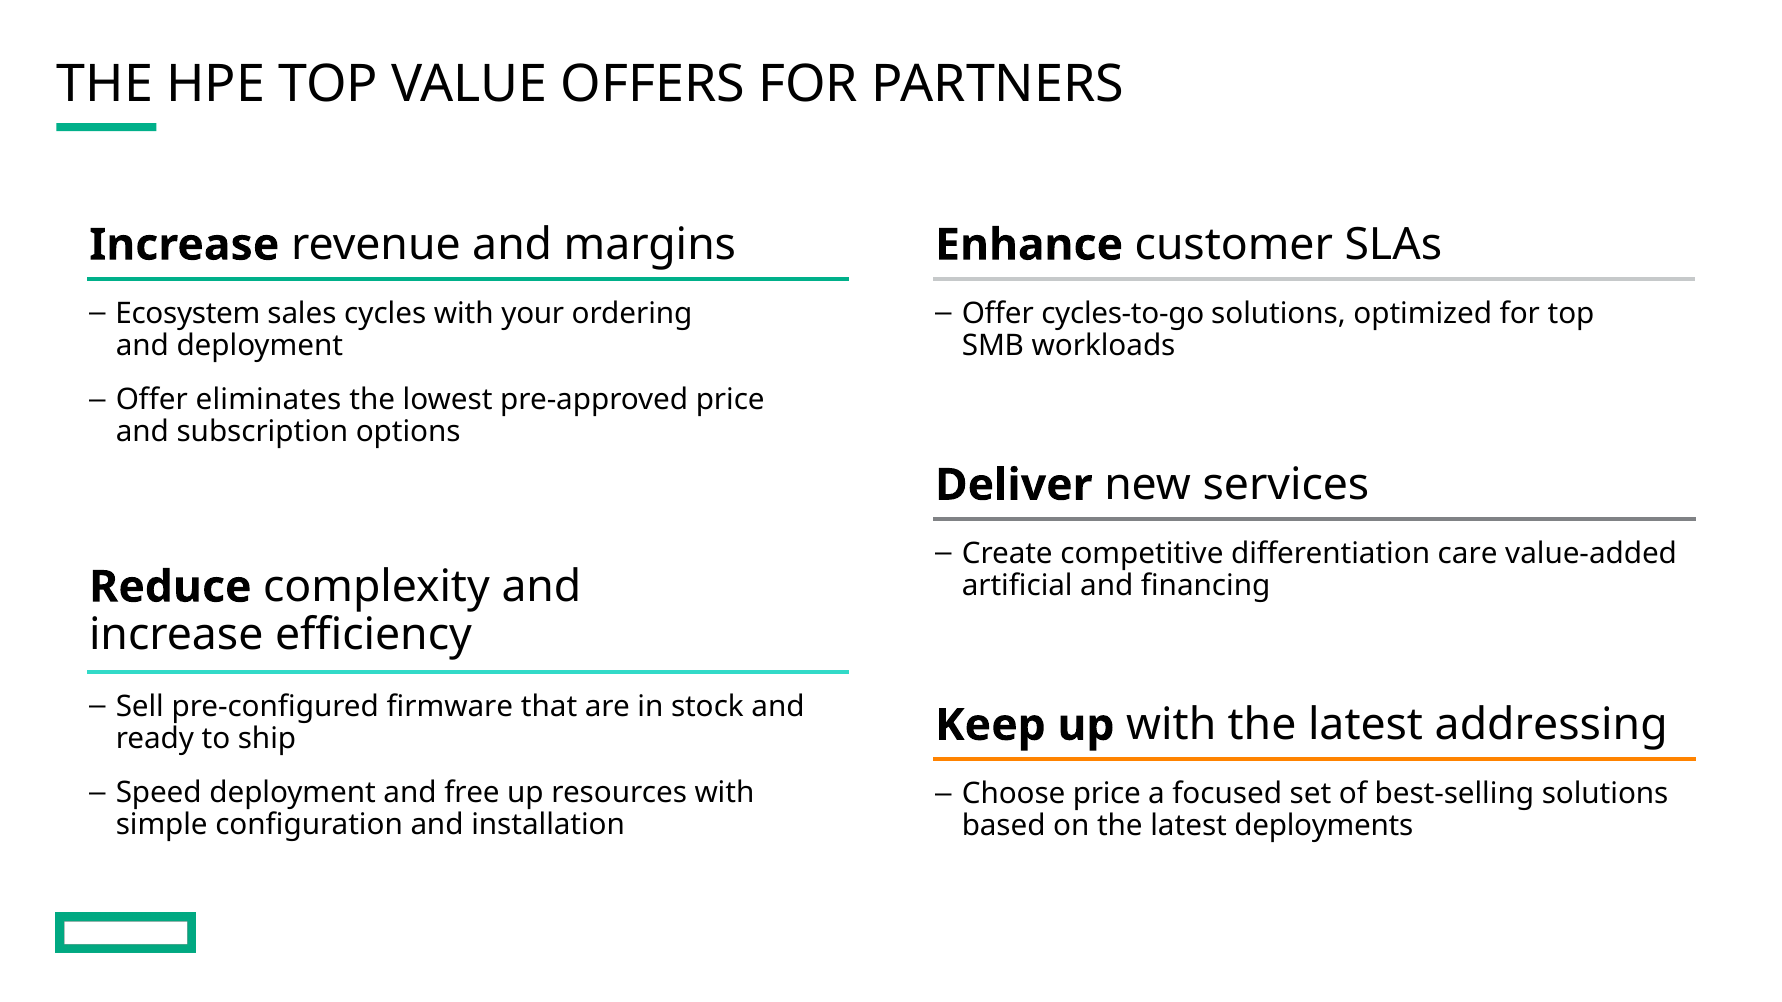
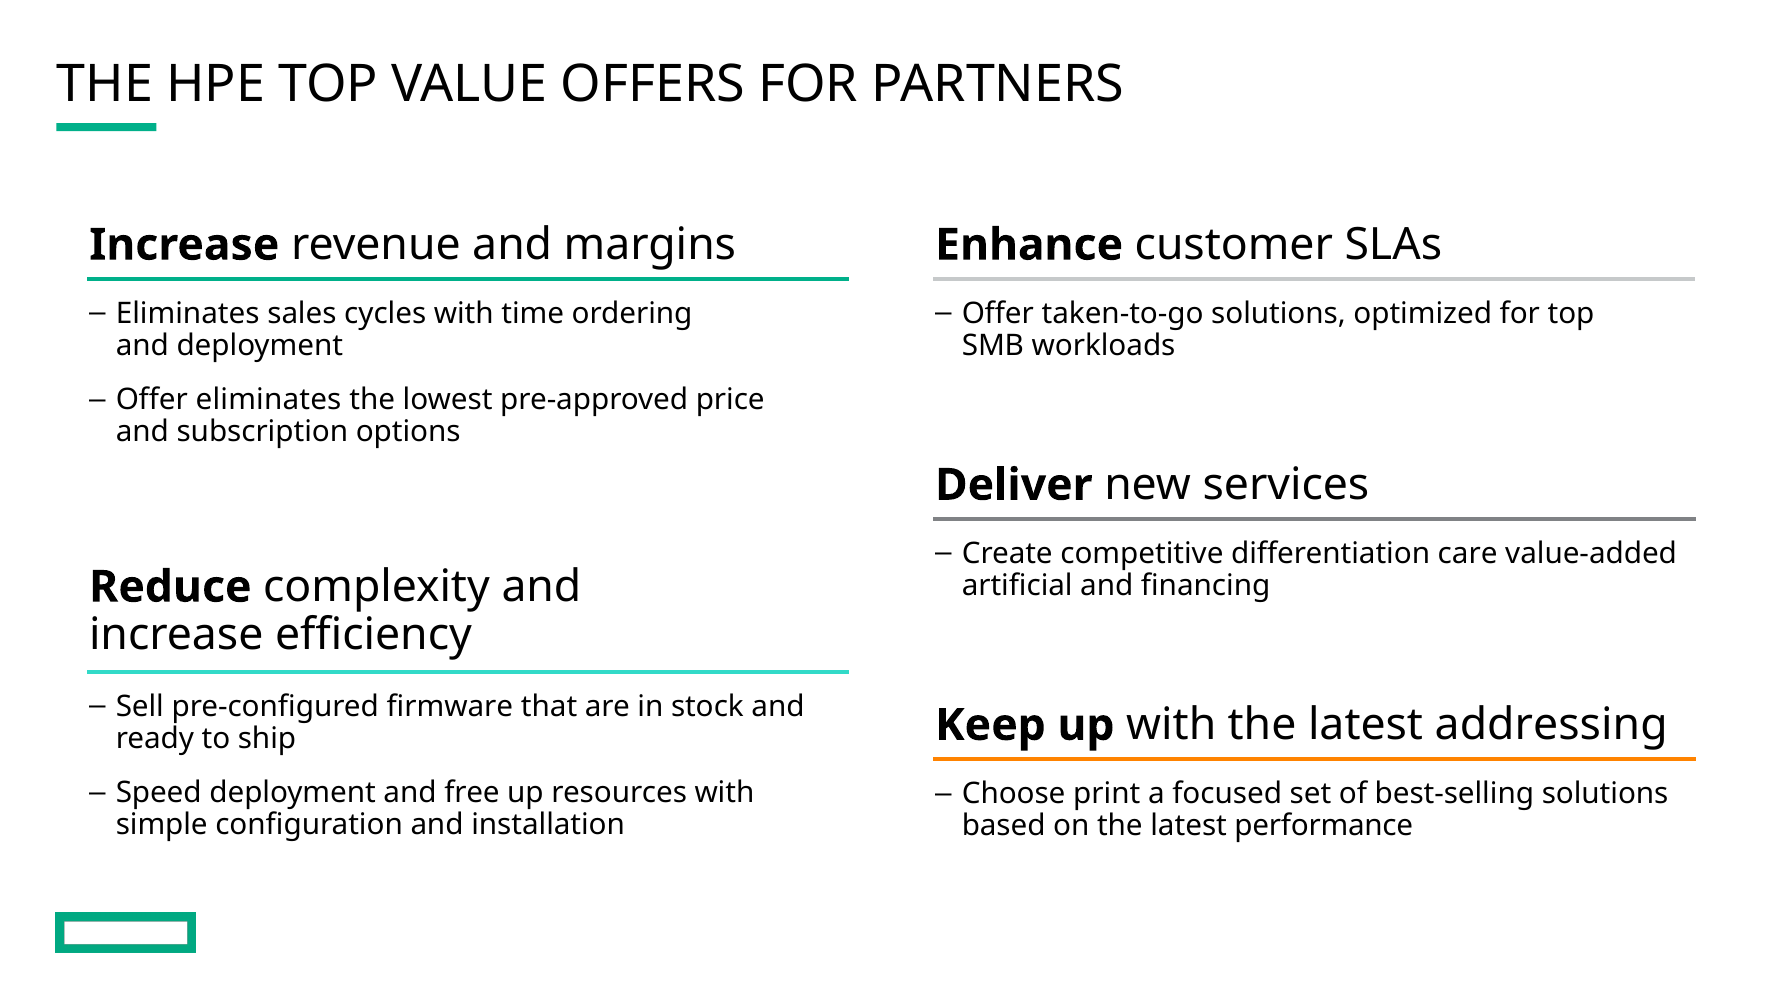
cycles-to-go: cycles-to-go -> taken-to-go (1123, 313)
Ecosystem: Ecosystem -> Eliminates (188, 313)
your: your -> time (533, 313)
Choose price: price -> print (1107, 794)
deployments: deployments -> performance (1324, 826)
